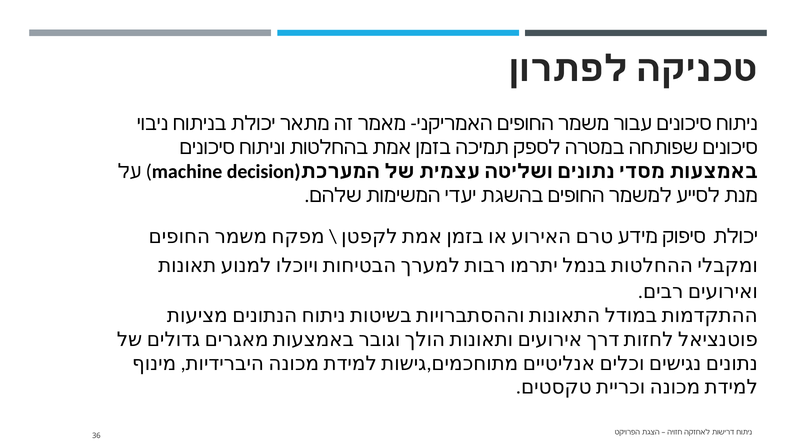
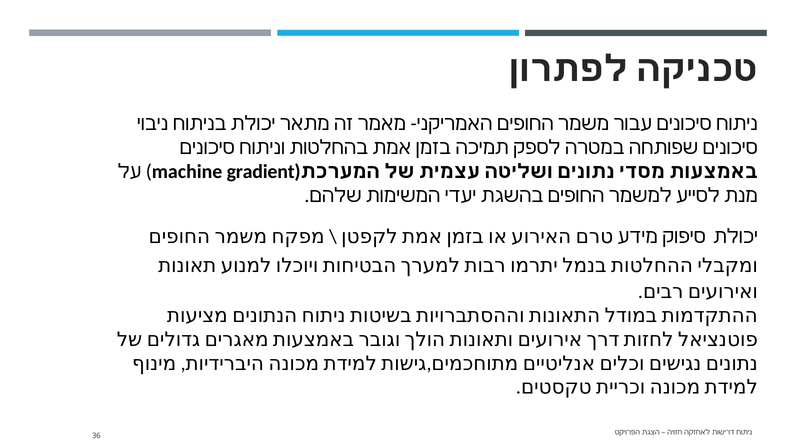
decision: decision -> gradient (261, 171)
